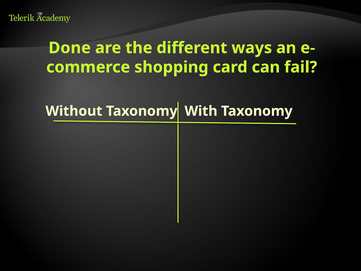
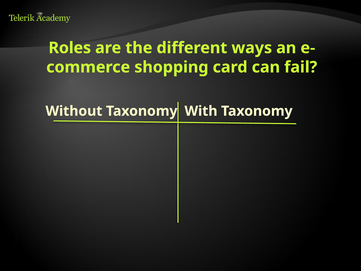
Done: Done -> Roles (70, 48)
